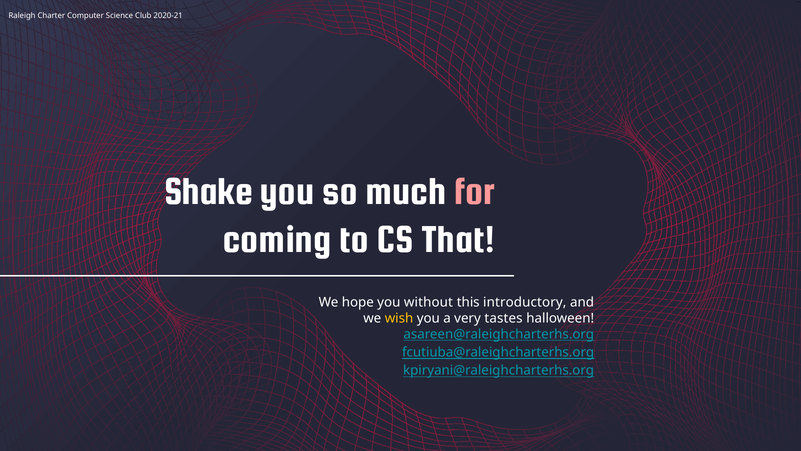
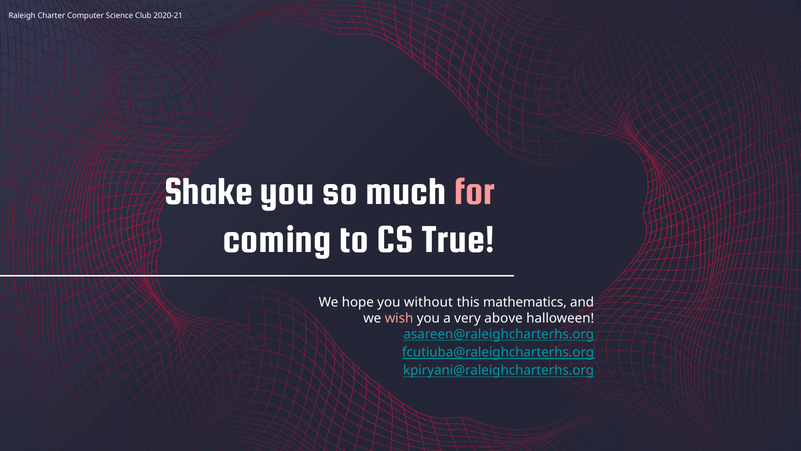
That: That -> True (458, 239)
introductory: introductory -> mathematics (525, 302)
wish colour: yellow -> pink (399, 318)
tastes: tastes -> above (504, 318)
